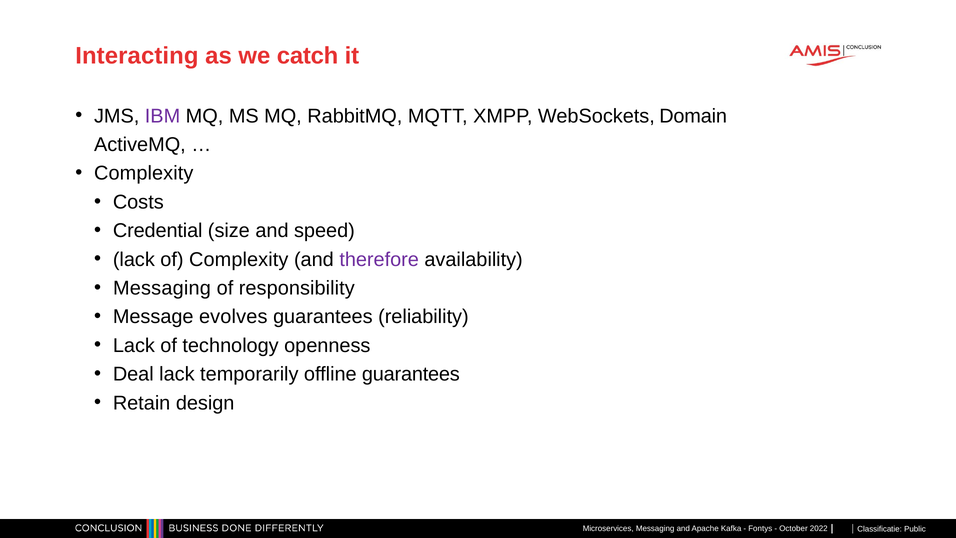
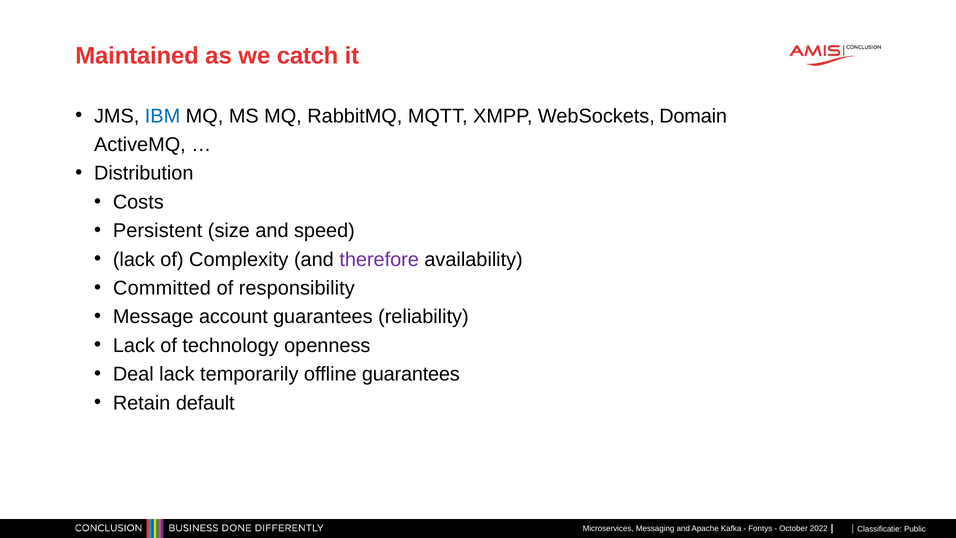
Interacting: Interacting -> Maintained (137, 56)
IBM colour: purple -> blue (163, 116)
Complexity: Complexity -> Distribution (144, 173)
Credential: Credential -> Persistent (158, 231)
Messaging: Messaging -> Committed (162, 288)
evolves: evolves -> account (233, 317)
design: design -> default (205, 403)
